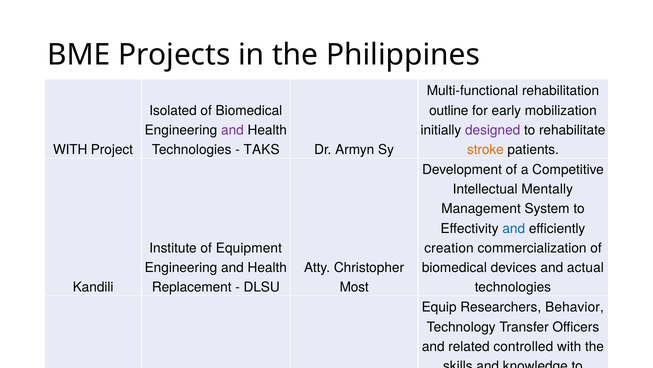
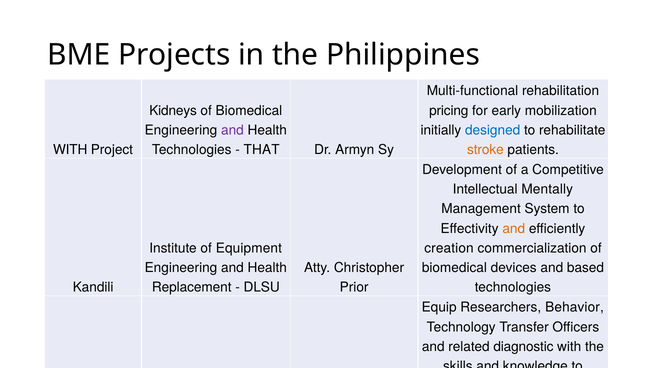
Isolated: Isolated -> Kidneys (173, 110)
outline: outline -> pricing (449, 110)
designed colour: purple -> blue (493, 130)
TAKS: TAKS -> THAT (262, 149)
and colour: blue -> orange (514, 228)
actual: actual -> based (585, 267)
Most: Most -> Prior (354, 287)
controlled: controlled -> diagnostic (523, 346)
